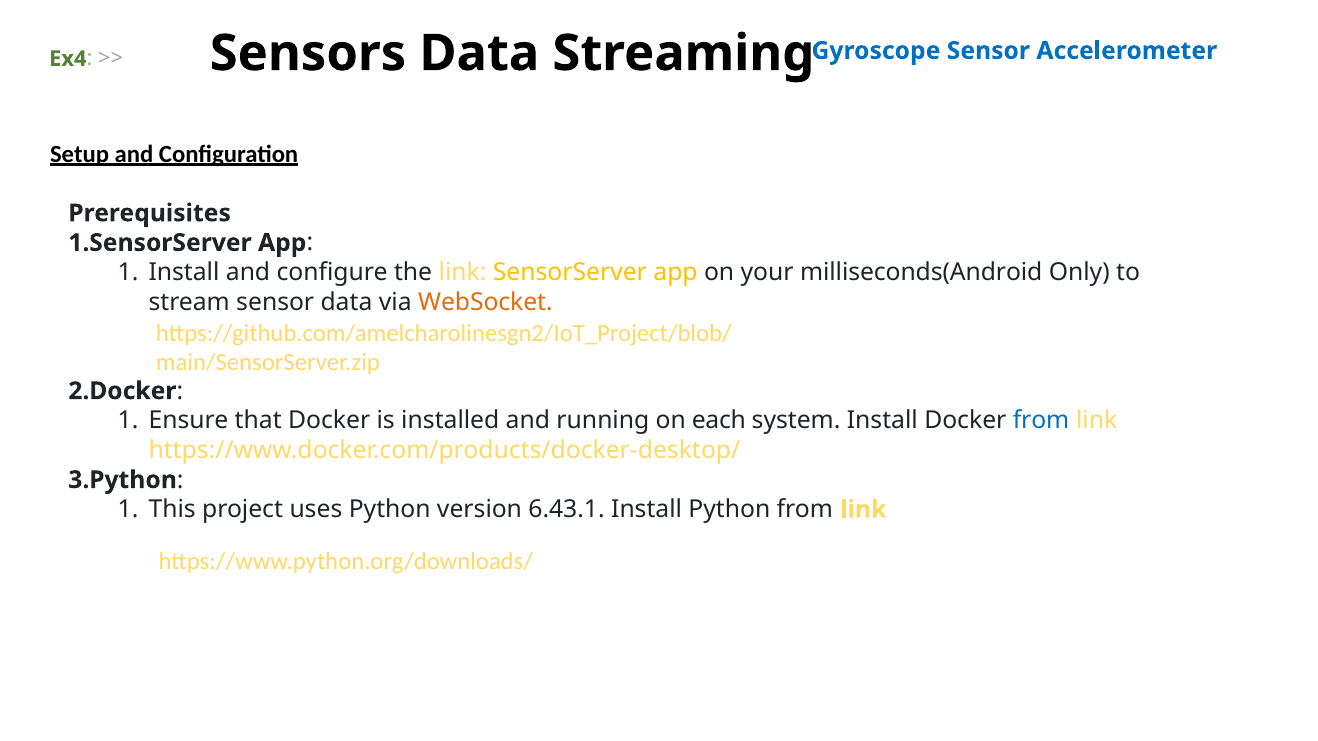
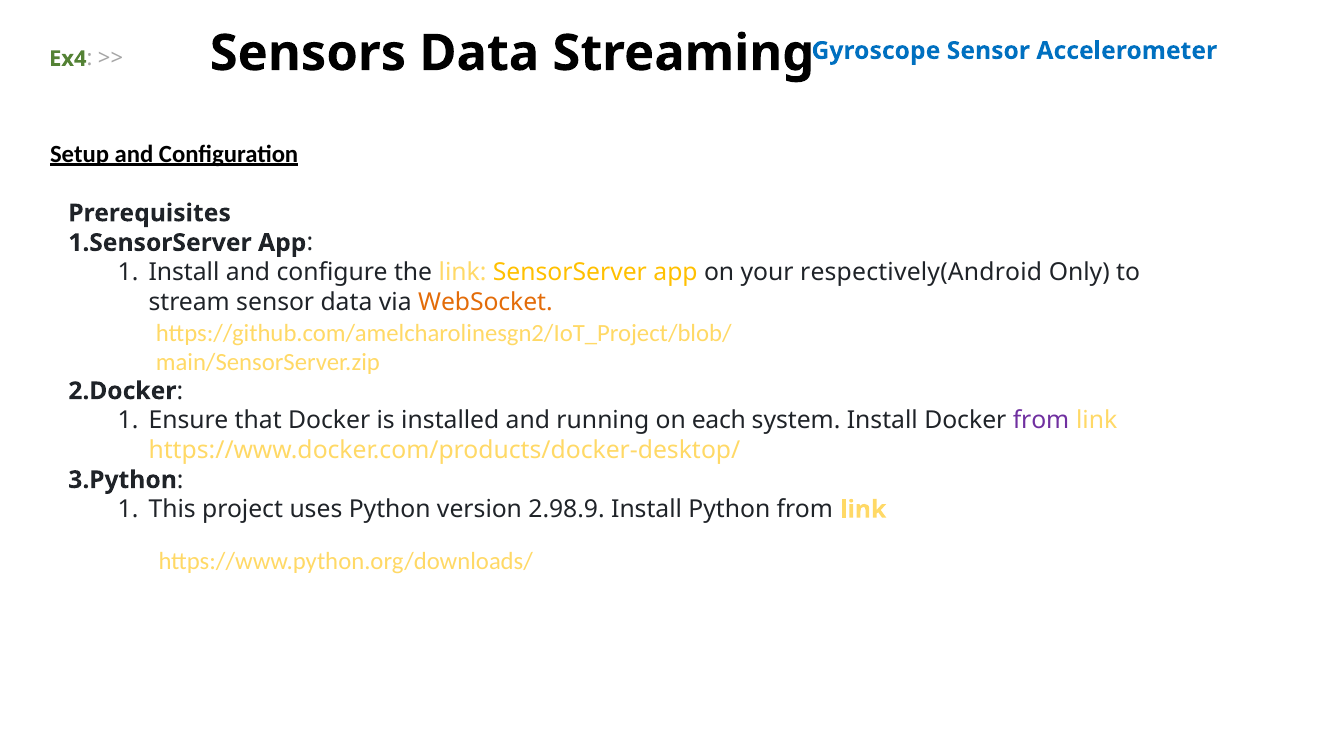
milliseconds(Android: milliseconds(Android -> respectively(Android (921, 273)
from colour: blue -> purple (1041, 421)
6.43.1: 6.43.1 -> 2.98.9 (567, 510)
